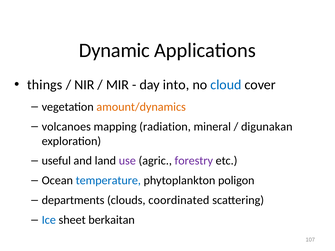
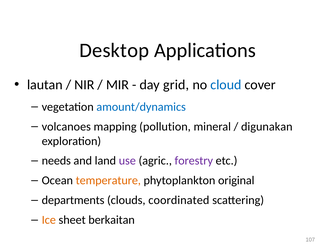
Dynamic: Dynamic -> Desktop (114, 51)
things: things -> lautan (45, 85)
into: into -> grid (176, 85)
amount/dynamics colour: orange -> blue (141, 107)
radiation: radiation -> pollution (165, 127)
useful: useful -> needs (56, 161)
temperature colour: blue -> orange (108, 181)
poligon: poligon -> original (236, 181)
Ice colour: blue -> orange (49, 220)
